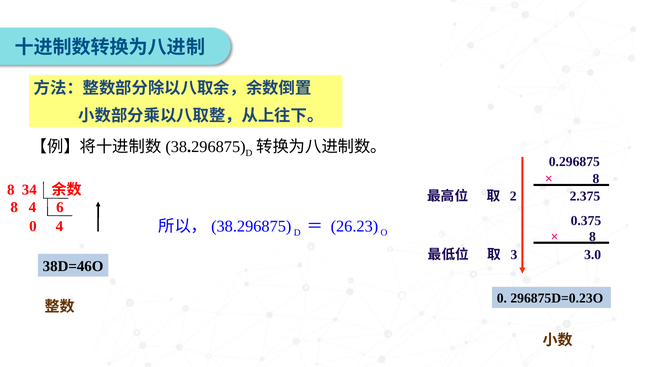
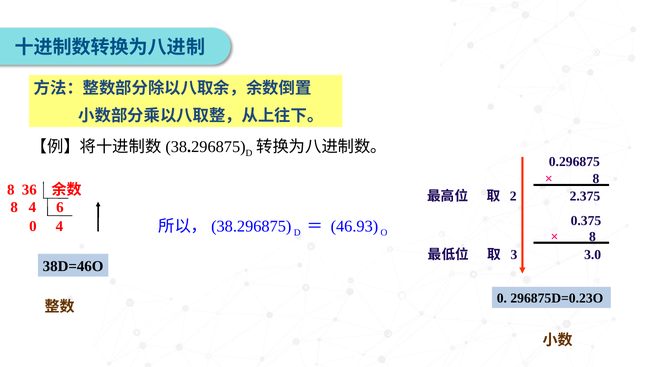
34: 34 -> 36 (29, 190)
26.23: 26.23 -> 46.93 (354, 226)
